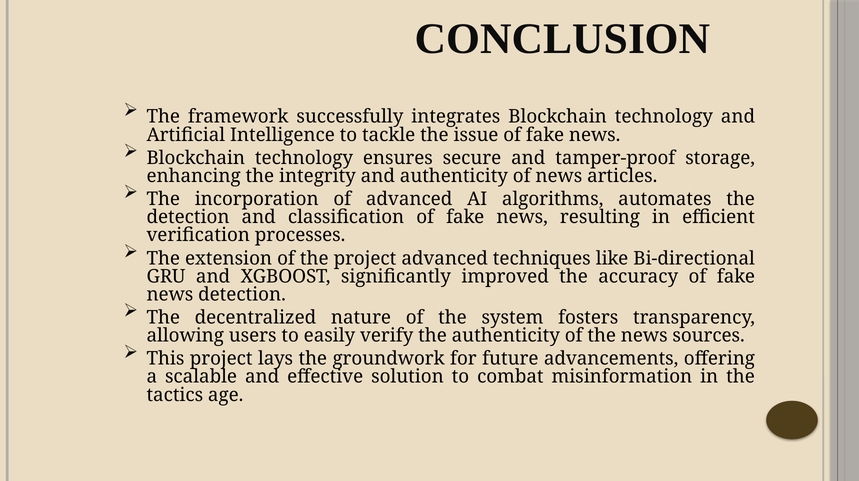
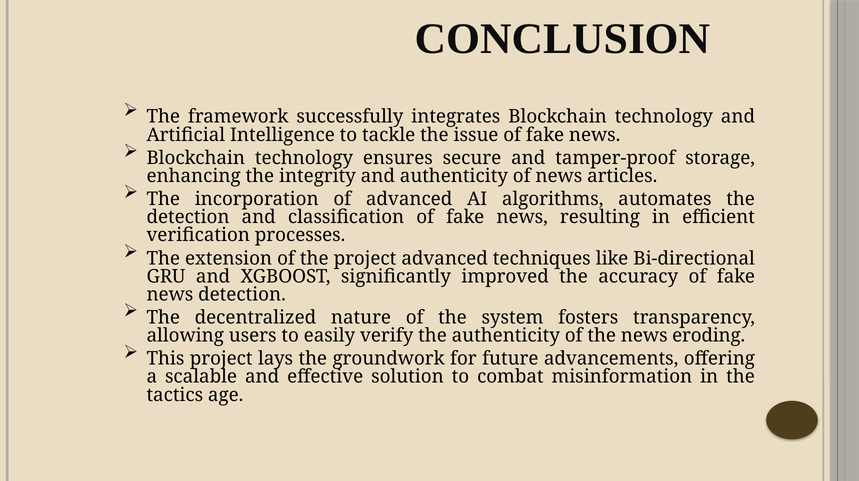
sources: sources -> eroding (709, 336)
